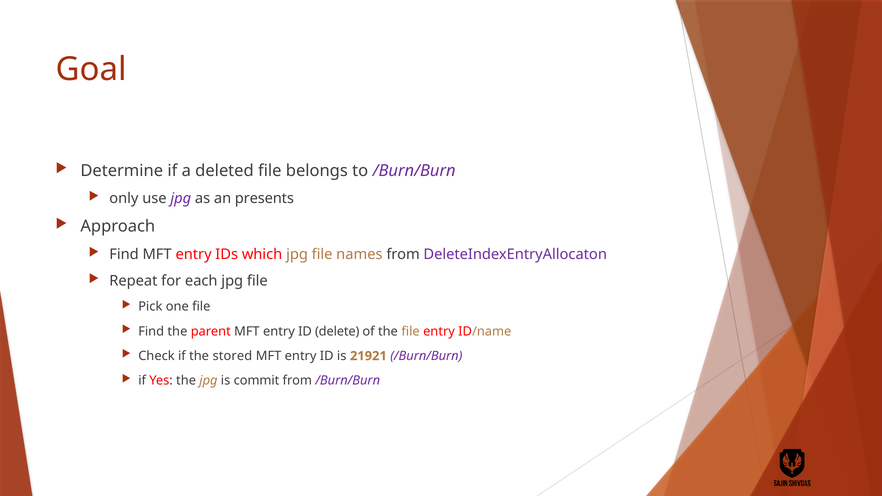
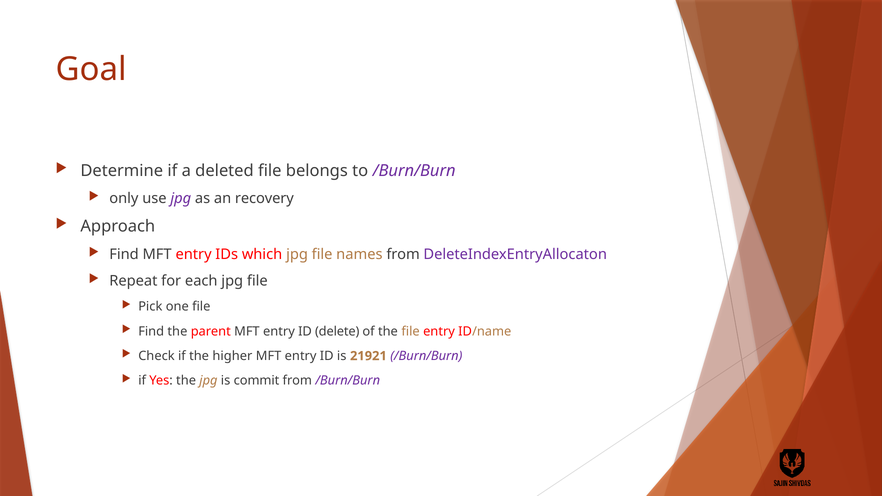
presents: presents -> recovery (264, 198)
stored: stored -> higher (232, 356)
